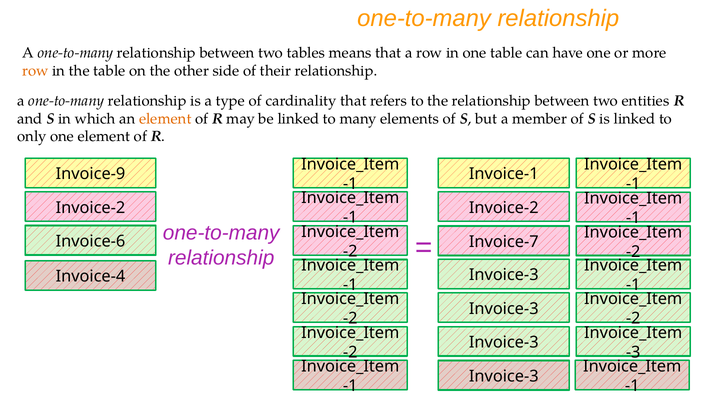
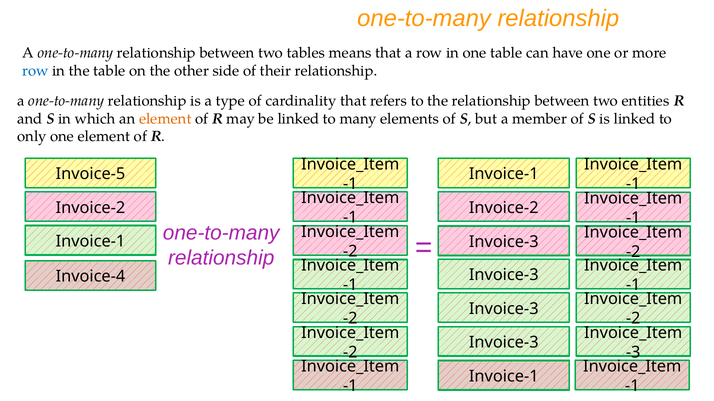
row colour: orange -> blue (35, 71)
Invoice-9: Invoice-9 -> Invoice-5 (90, 174)
Invoice-6: Invoice-6 -> Invoice-1 (90, 242)
Invoice-7: Invoice-7 -> Invoice-3 (504, 242)
Invoice-3: Invoice-3 -> Invoice-1 (504, 377)
